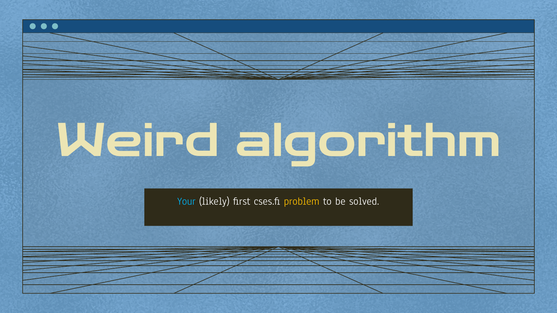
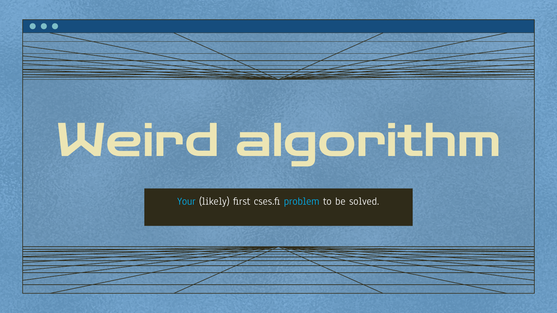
problem colour: yellow -> light blue (302, 201)
